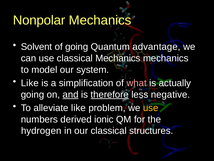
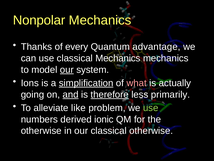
Solvent: Solvent -> Thanks (36, 47)
of going: going -> every (77, 47)
our underline: none -> present (67, 70)
Like: Like -> Ions (30, 83)
simplification underline: none -> present (86, 83)
negative: negative -> primarily (170, 94)
use colour: yellow -> light green (151, 108)
hydrogen: hydrogen -> otherwise (41, 130)
classical structures: structures -> otherwise (151, 130)
